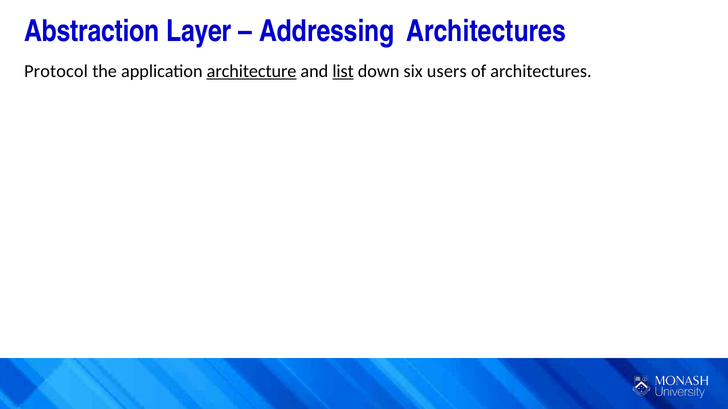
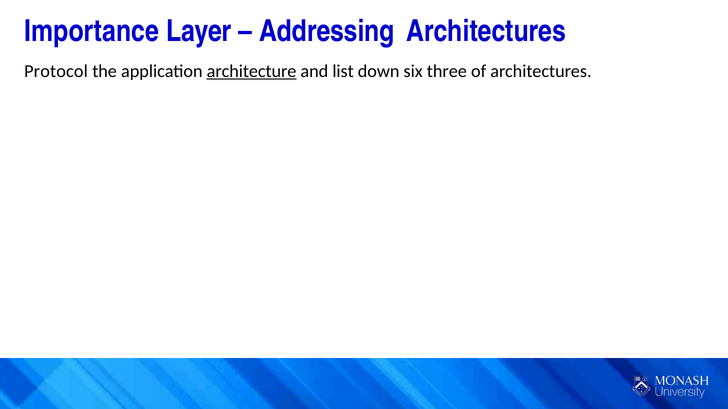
Abstraction: Abstraction -> Importance (92, 31)
list underline: present -> none (343, 71)
users: users -> three (447, 71)
